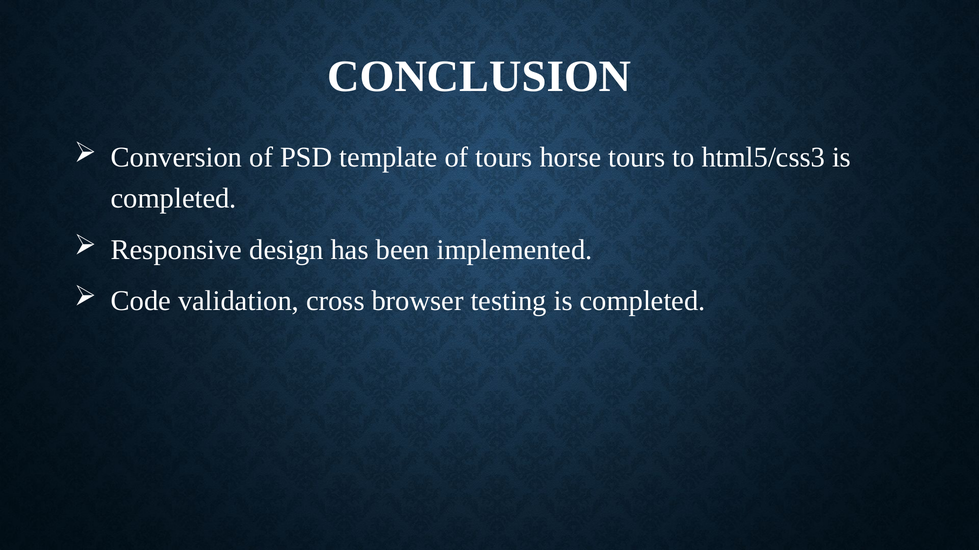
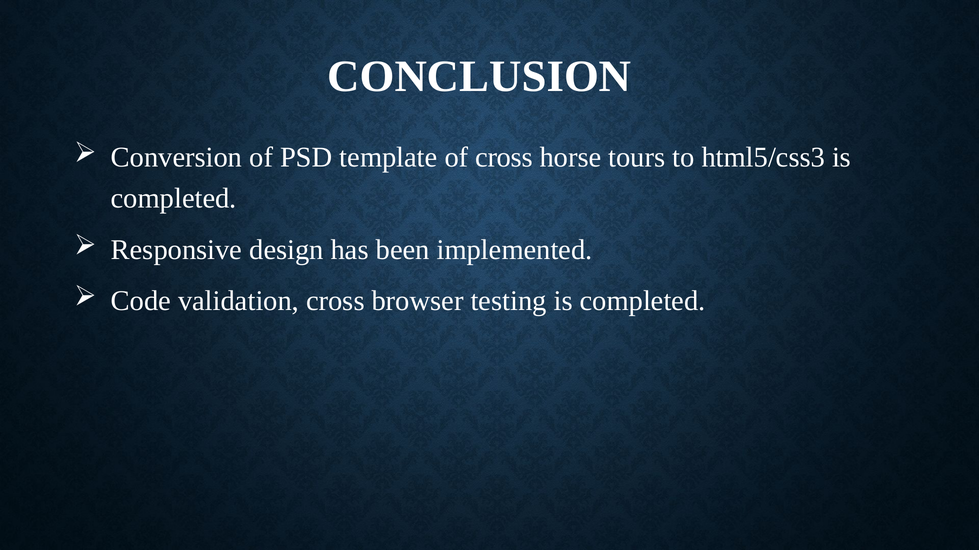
of tours: tours -> cross (504, 158)
